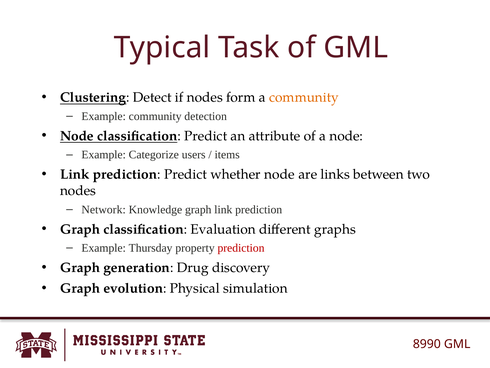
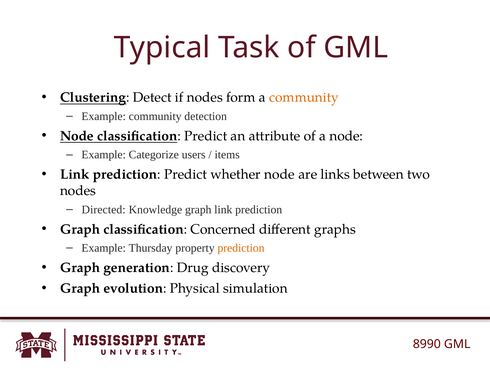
Network: Network -> Directed (104, 209)
Evaluation: Evaluation -> Concerned (223, 229)
prediction colour: red -> orange (241, 248)
